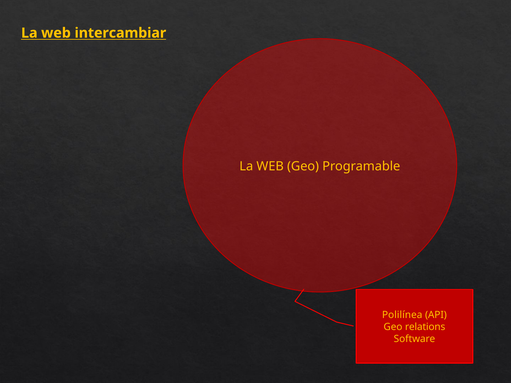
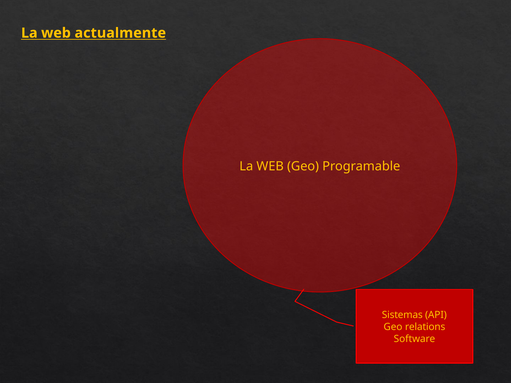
intercambiar: intercambiar -> actualmente (120, 33)
Polilínea: Polilínea -> Sistemas (402, 315)
